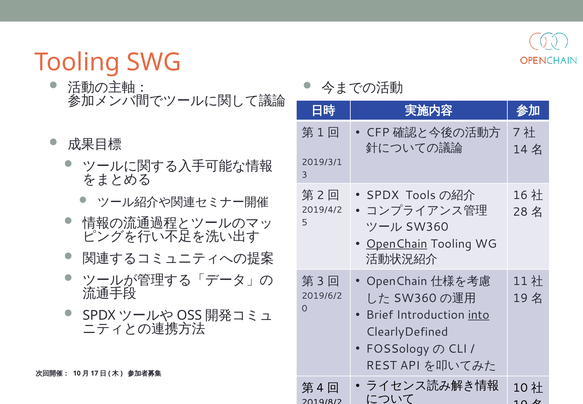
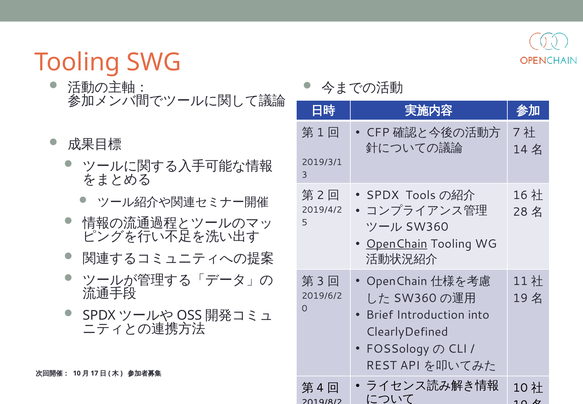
into underline: present -> none (479, 315)
